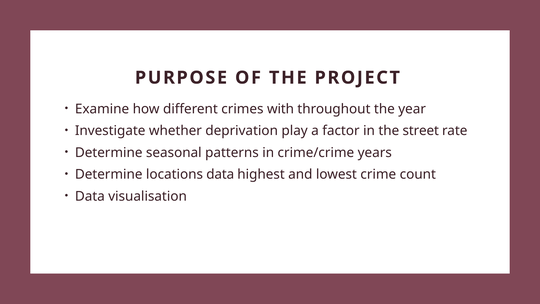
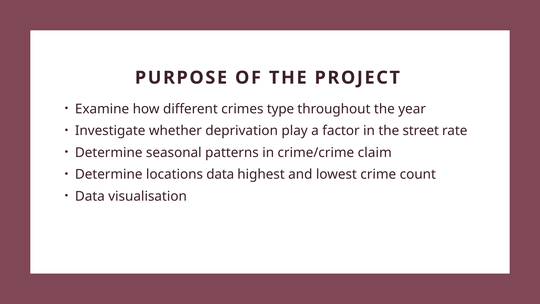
with: with -> type (281, 109)
years: years -> claim (375, 152)
